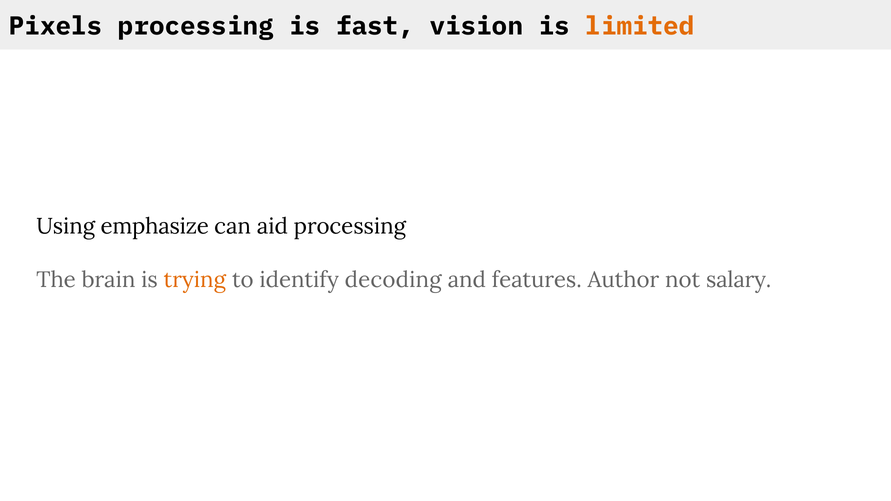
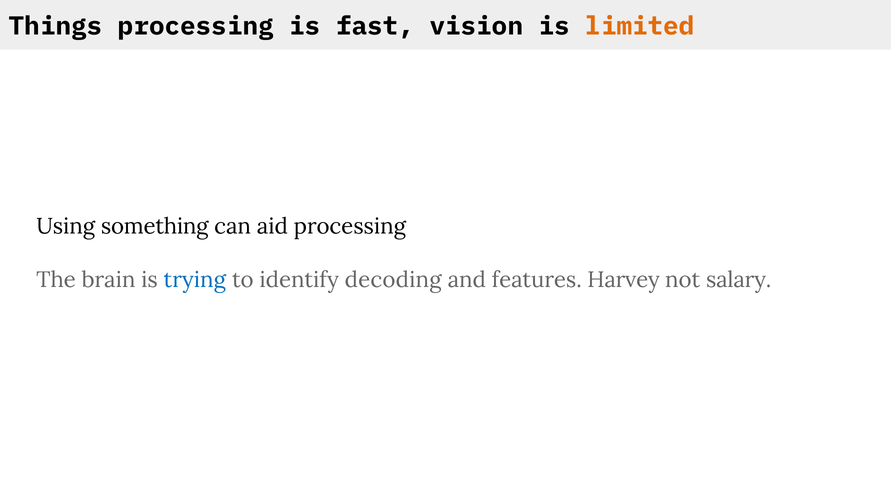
Pixels: Pixels -> Things (56, 26)
emphasize: emphasize -> something (155, 227)
trying colour: orange -> blue (195, 280)
Author: Author -> Harvey (624, 280)
